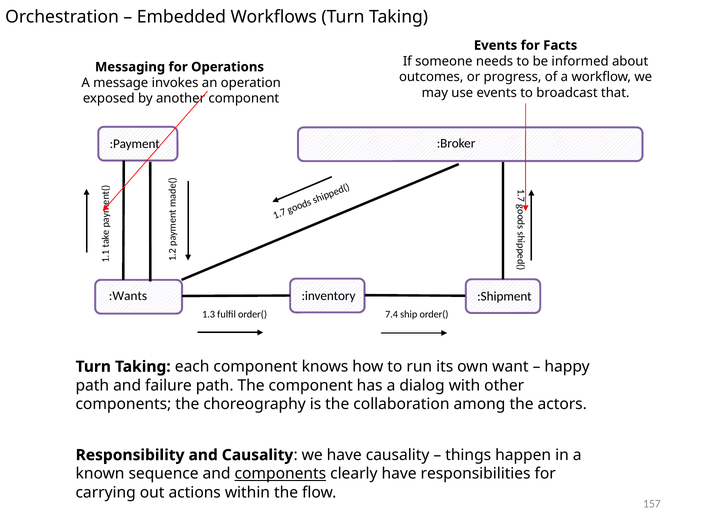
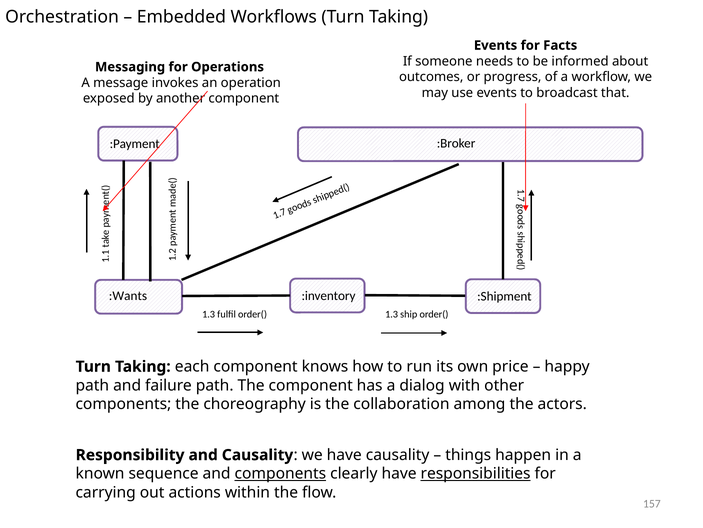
7.4: 7.4 -> 1.3 (392, 314)
want: want -> price (510, 366)
responsibilities underline: none -> present (476, 473)
